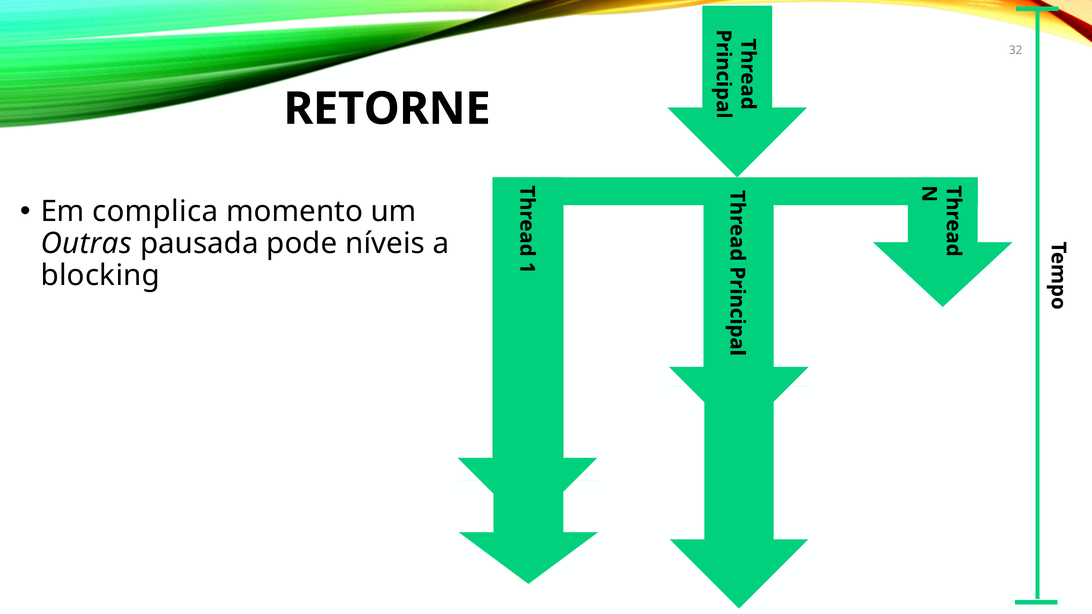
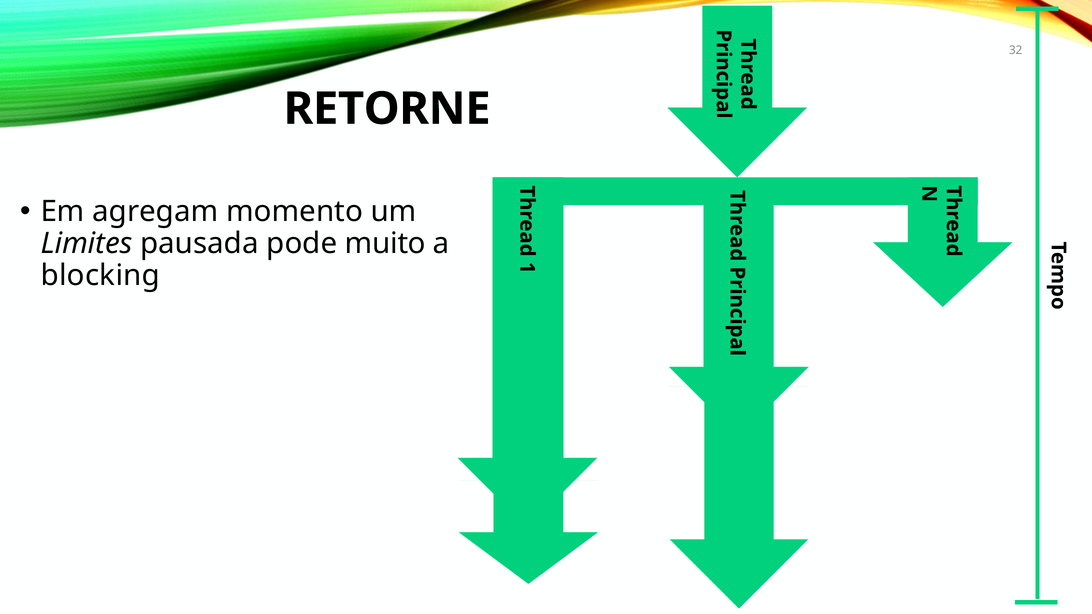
complica: complica -> agregam (155, 212)
Outras: Outras -> Limites (86, 244)
níveis: níveis -> muito (385, 244)
